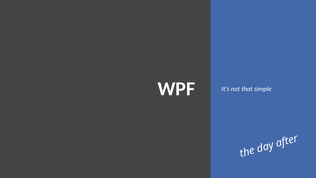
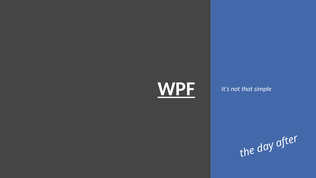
WPF underline: none -> present (176, 89)
